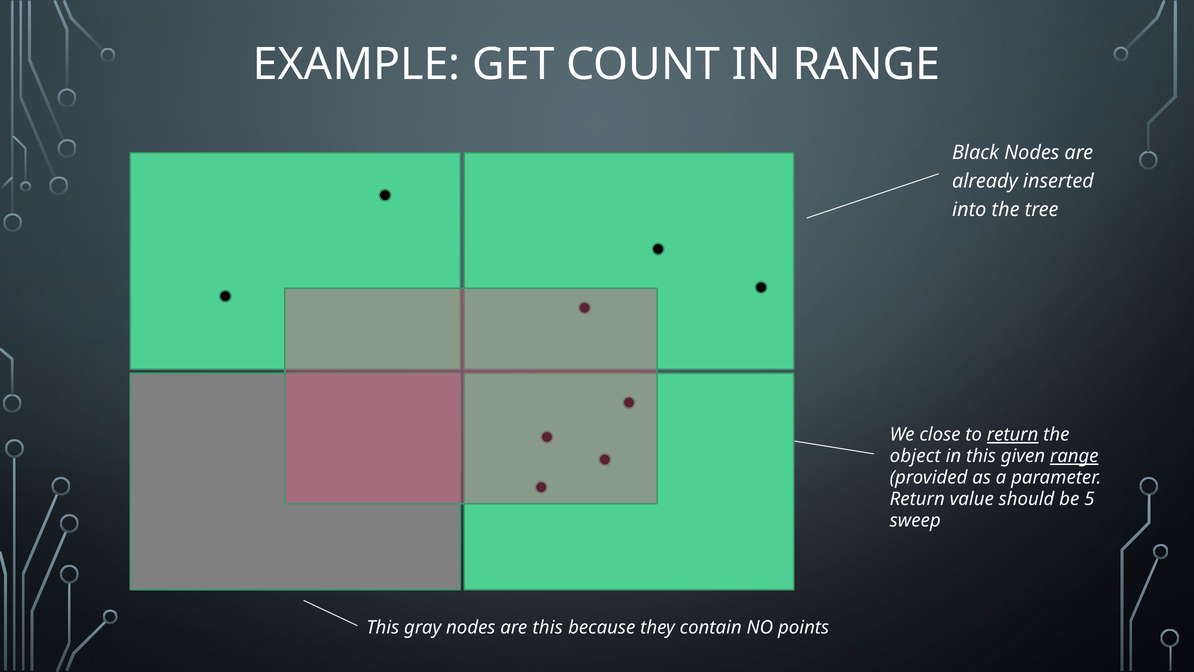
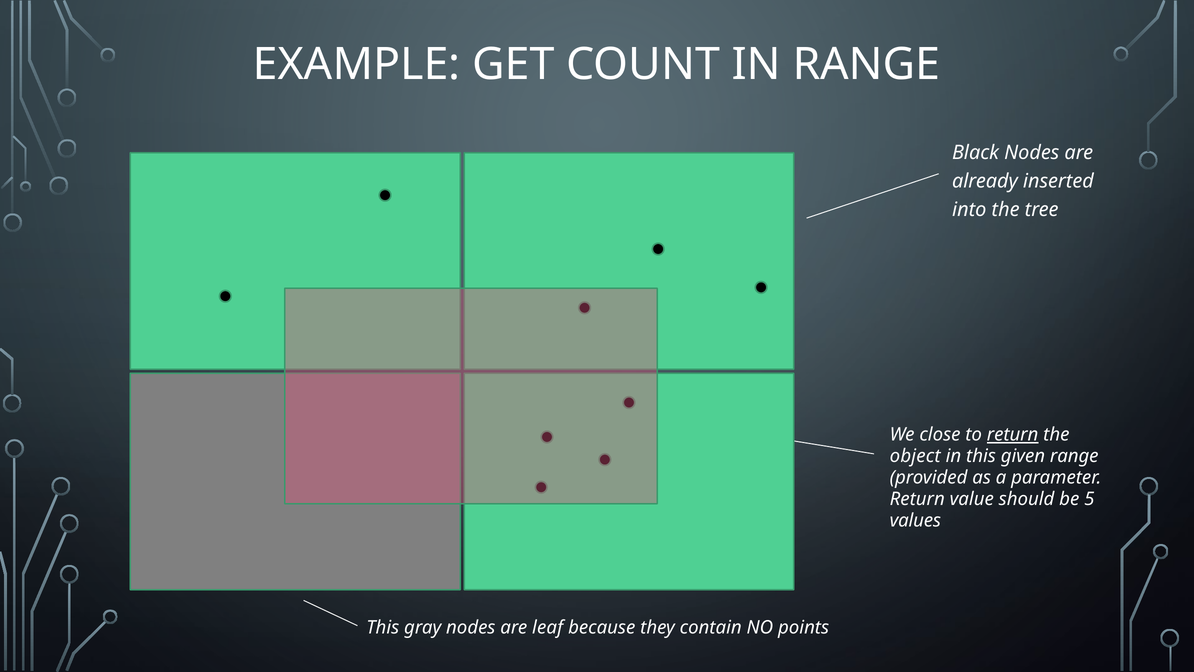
range underline: present -> none (1074, 456)
sweep: sweep -> values (915, 520)
are this: this -> leaf (548, 627)
